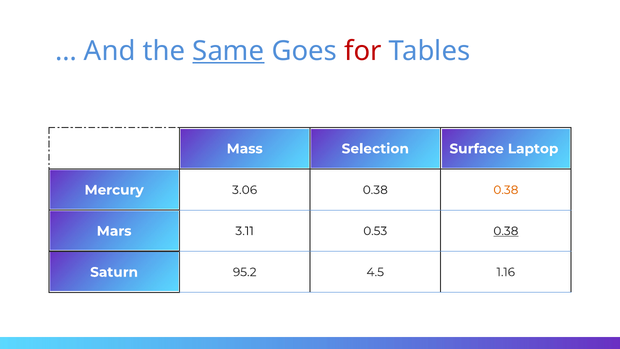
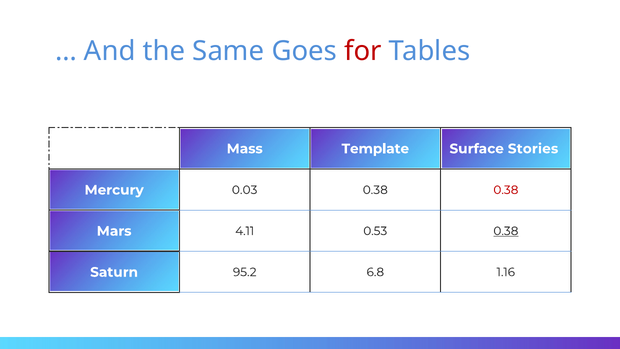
Same underline: present -> none (228, 51)
Selection: Selection -> Template (375, 149)
Laptop: Laptop -> Stories (533, 149)
3.06: 3.06 -> 0.03 (245, 190)
0.38 colour: orange -> red (506, 190)
3.11: 3.11 -> 4.11 (245, 231)
4.5: 4.5 -> 6.8 (375, 272)
